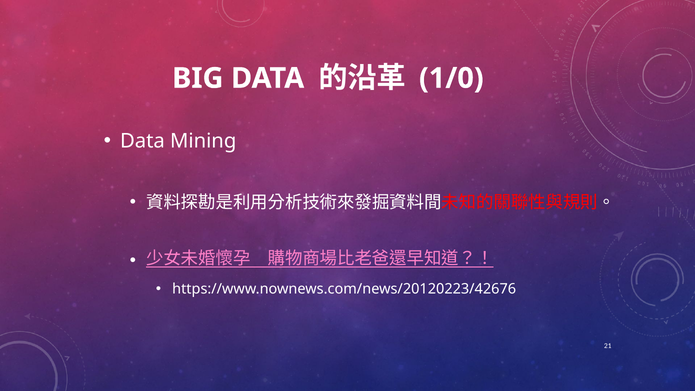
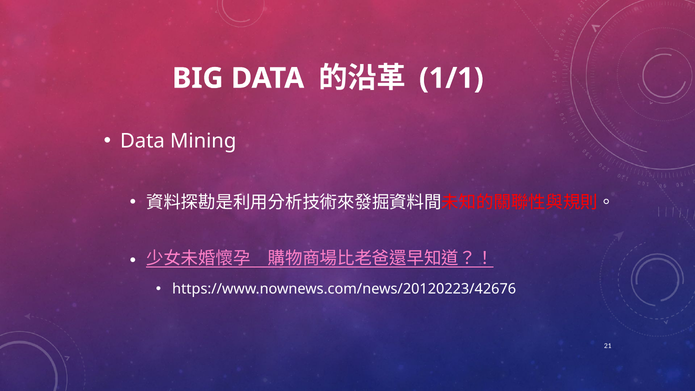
1/0: 1/0 -> 1/1 (451, 78)
